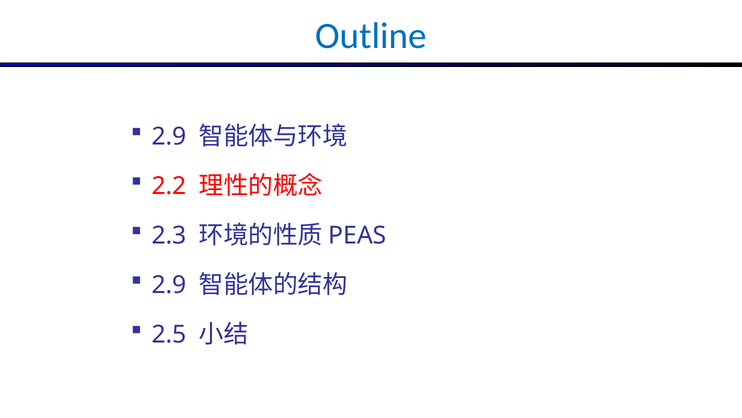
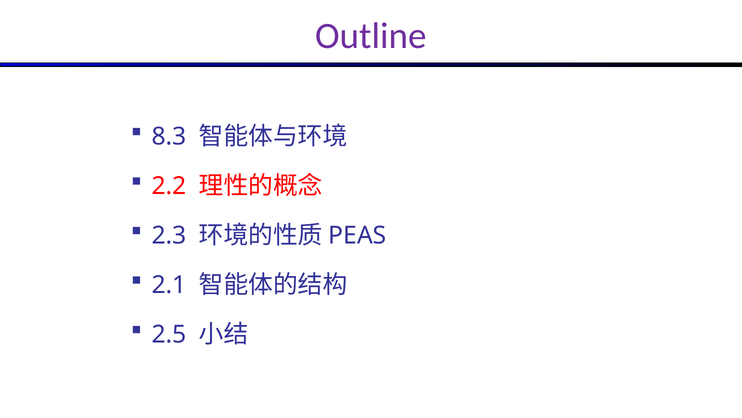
Outline colour: blue -> purple (371, 36)
2.9: 2.9 -> 8.3 (169, 136)
2.9: 2.9 -> 2.1 (169, 285)
